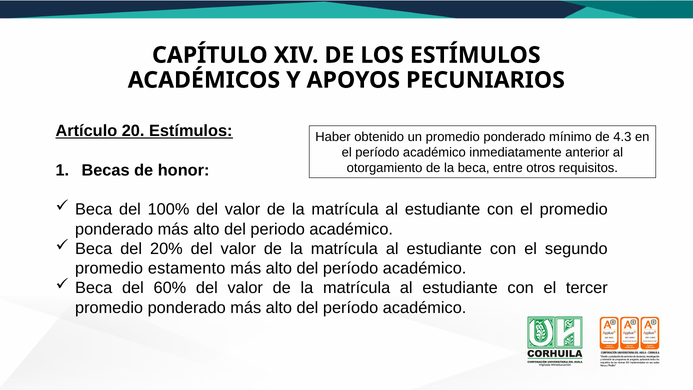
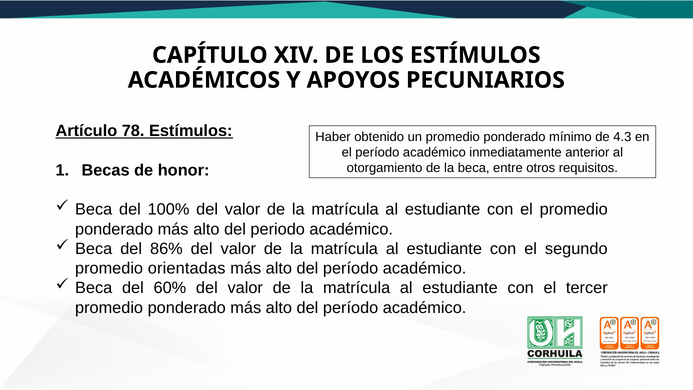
20: 20 -> 78 (133, 131)
20%: 20% -> 86% (166, 249)
estamento: estamento -> orientadas (187, 268)
